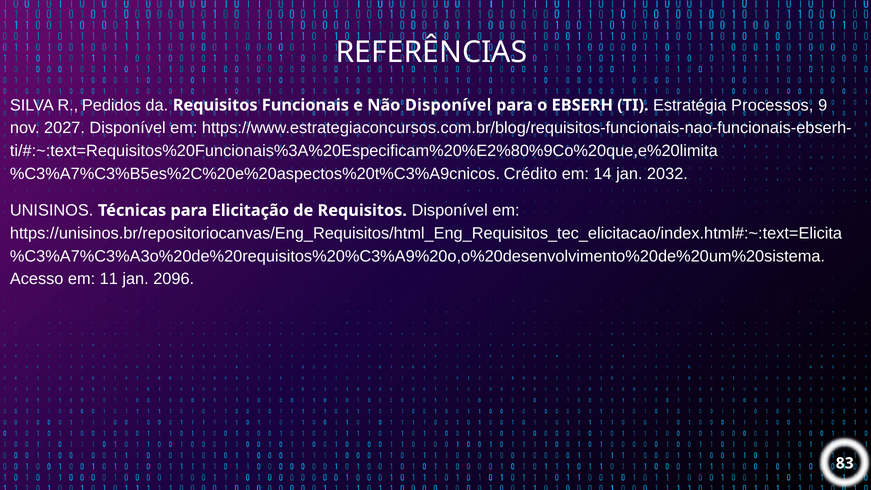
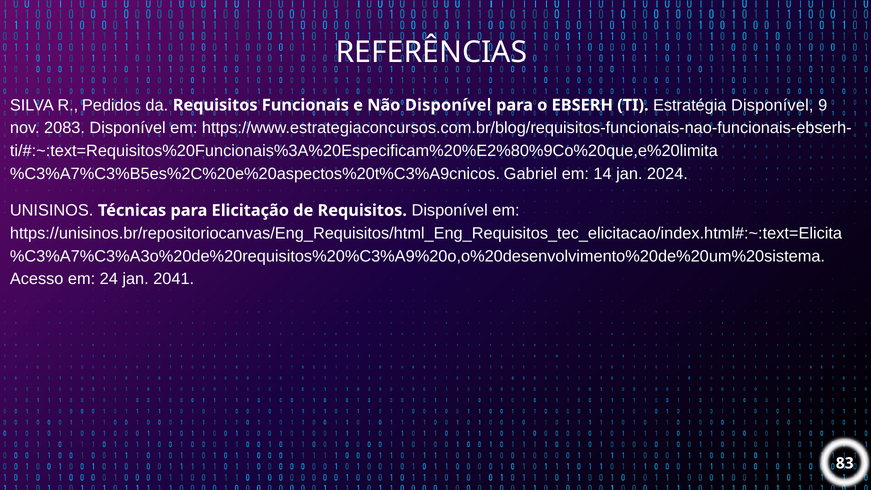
Estratégia Processos: Processos -> Disponível (772, 105)
2027: 2027 -> 2083 (65, 128)
Crédito: Crédito -> Gabriel (530, 174)
2032: 2032 -> 2024 (667, 174)
11: 11 -> 24 (109, 279)
2096: 2096 -> 2041 (174, 279)
